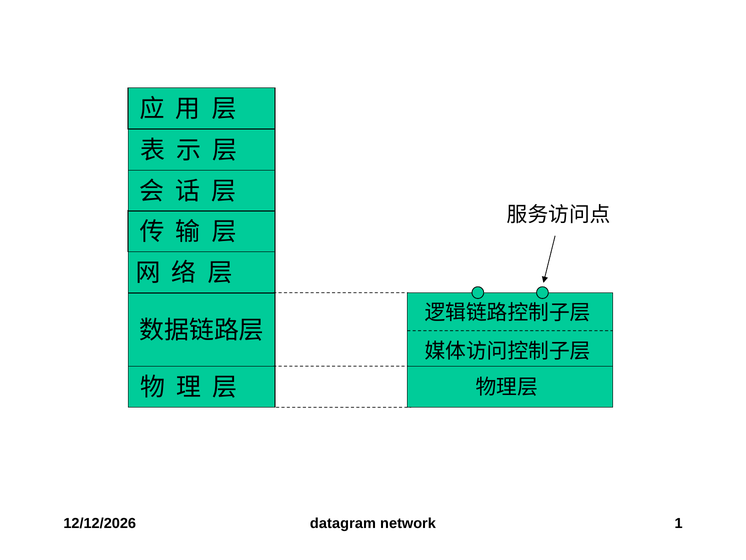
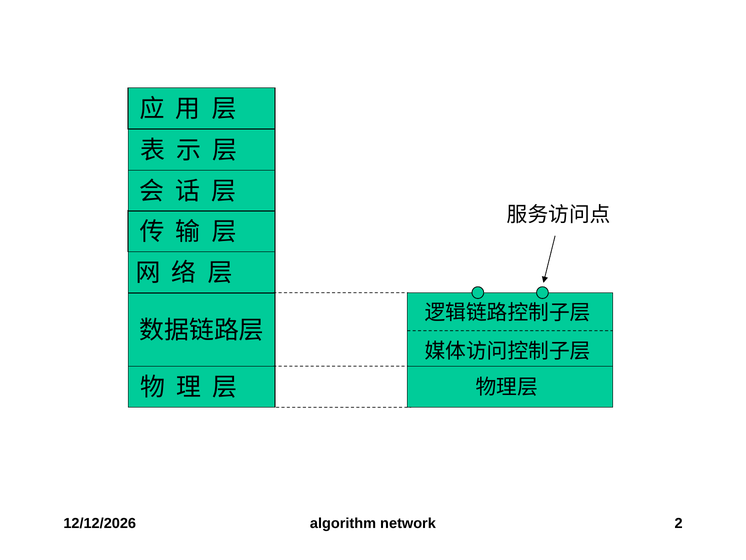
datagram: datagram -> algorithm (343, 523)
1: 1 -> 2 (679, 523)
